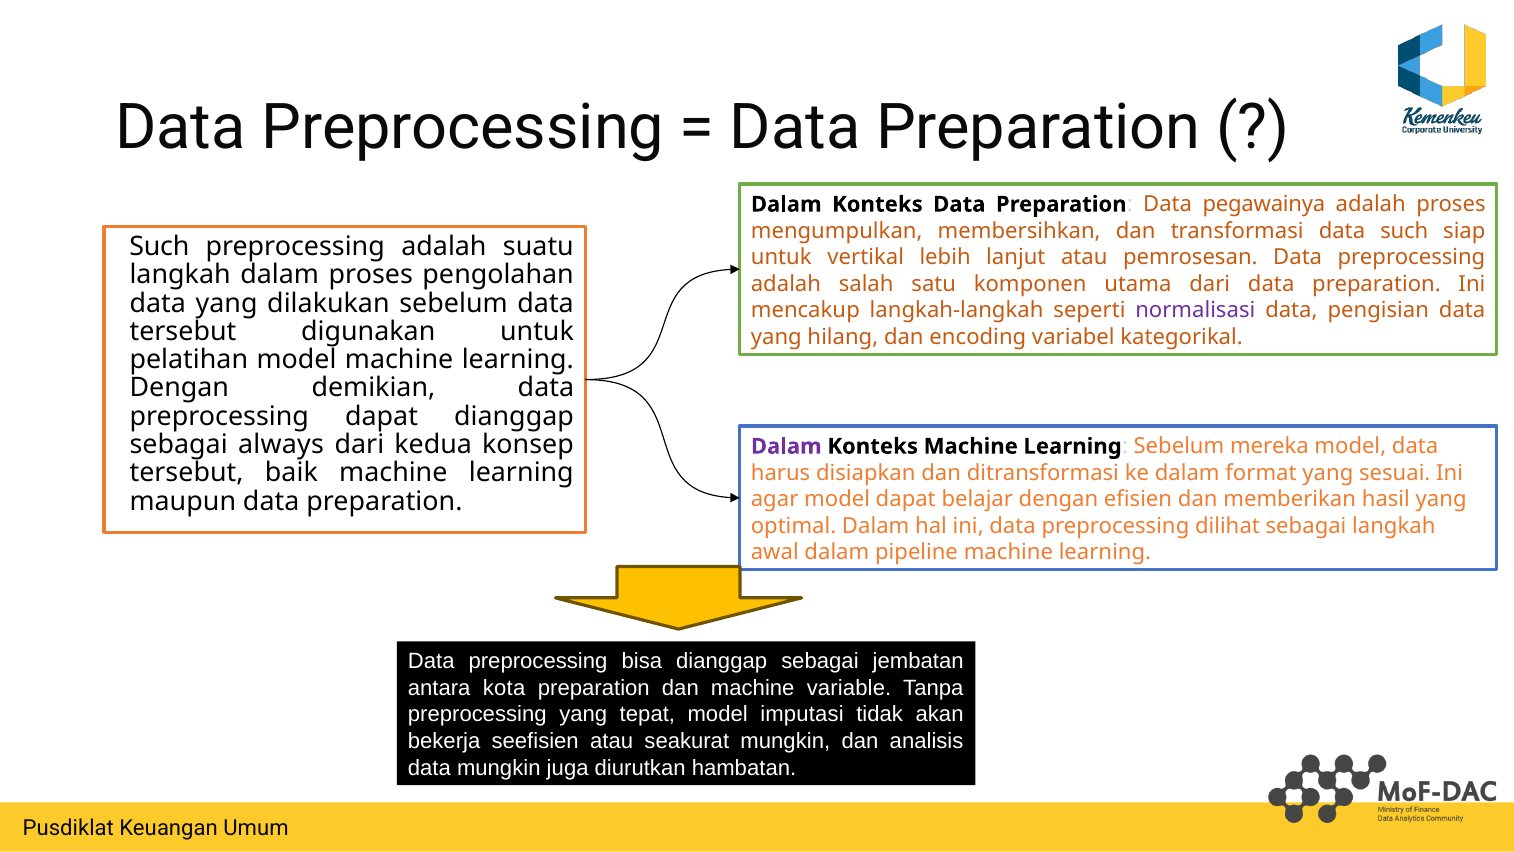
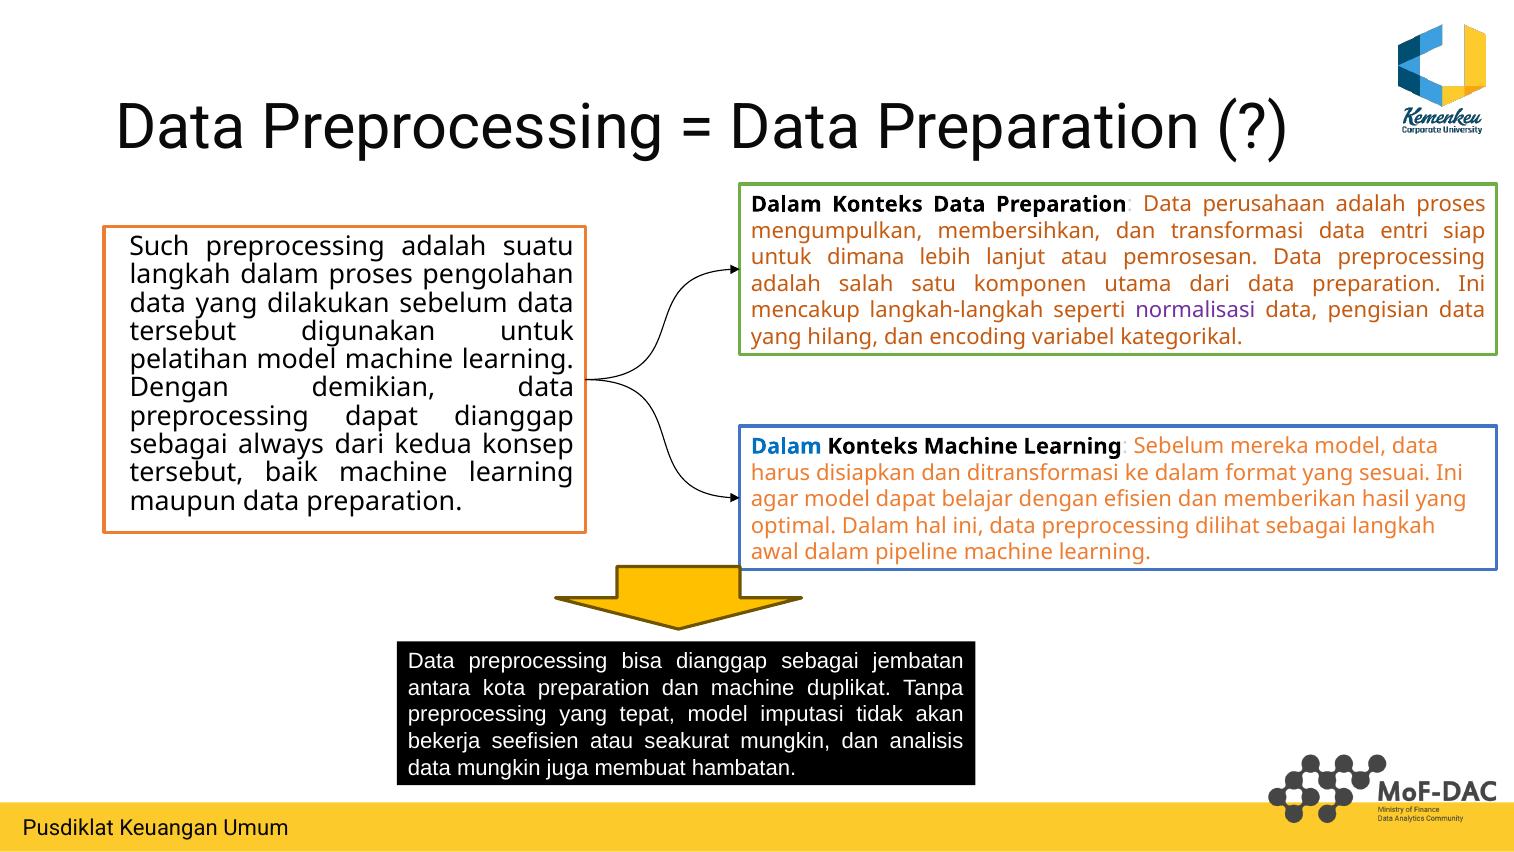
pegawainya: pegawainya -> perusahaan (1264, 204)
data such: such -> entri (1404, 231)
vertikal: vertikal -> dimana (866, 257)
Dalam colour: purple -> blue (786, 446)
variable: variable -> duplikat (849, 688)
diurutkan: diurutkan -> membuat (640, 767)
